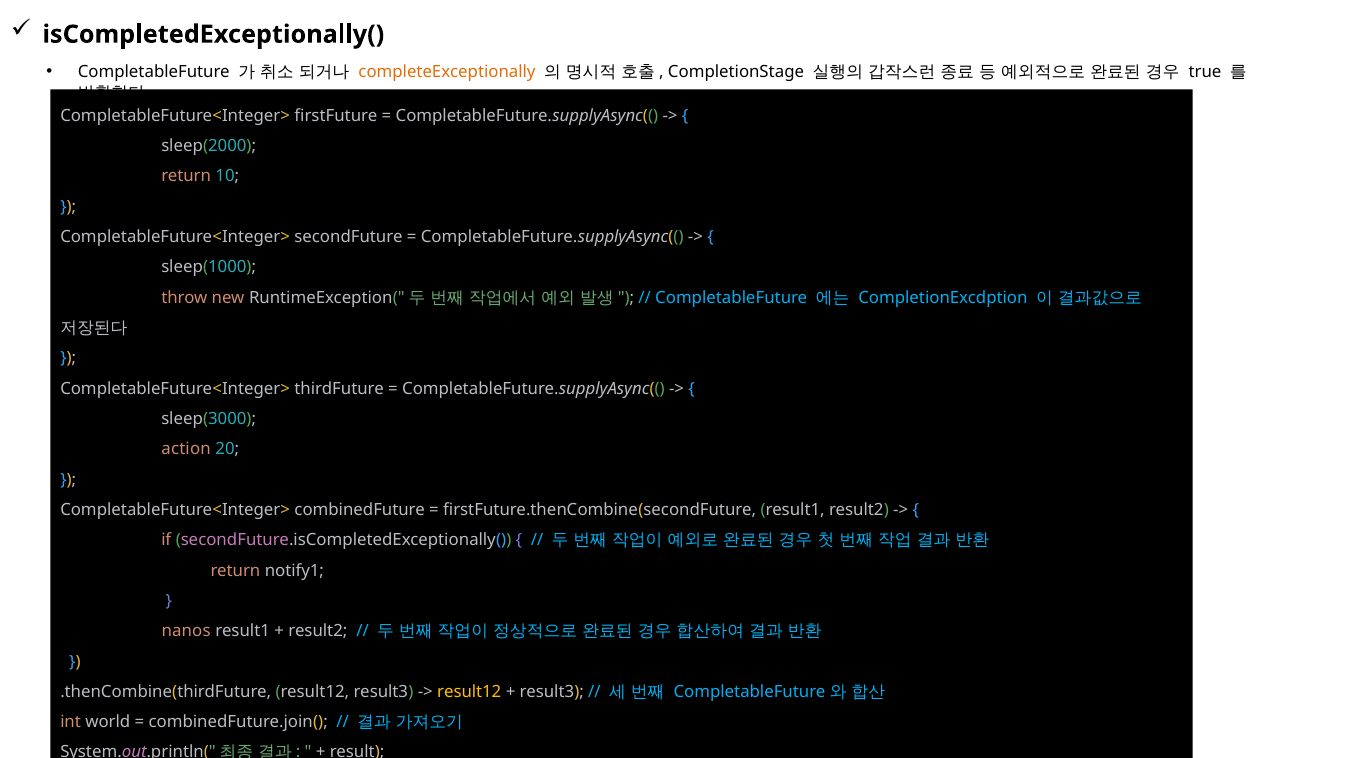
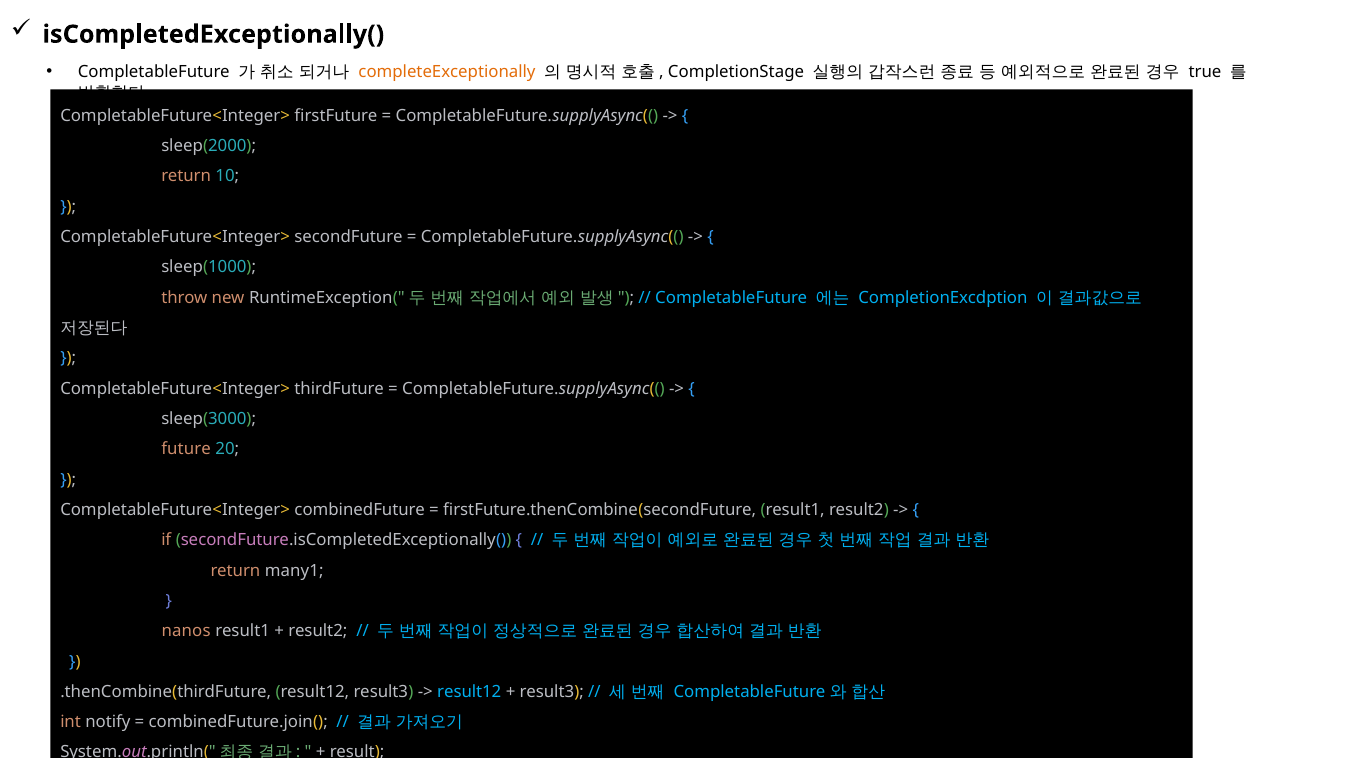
action: action -> future (186, 449)
notify1: notify1 -> many1 (294, 570)
result12 colour: yellow -> light blue (469, 691)
world: world -> notify (108, 722)
